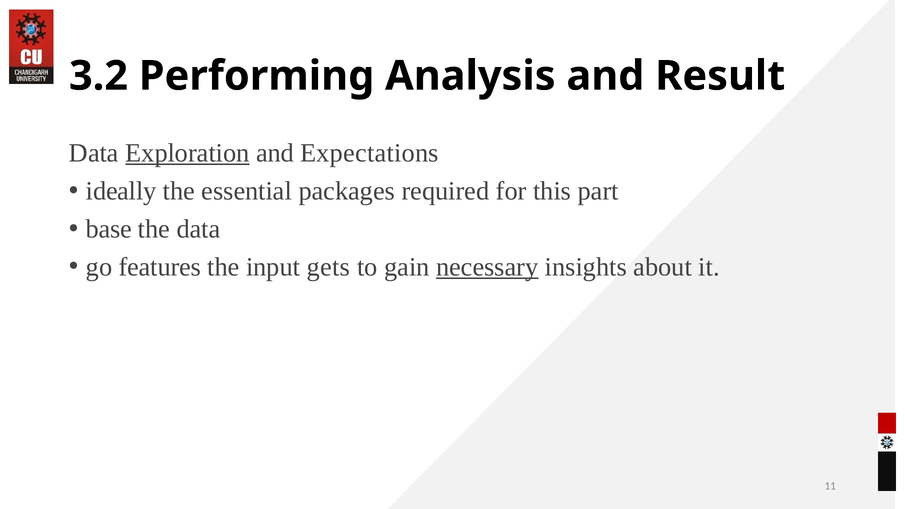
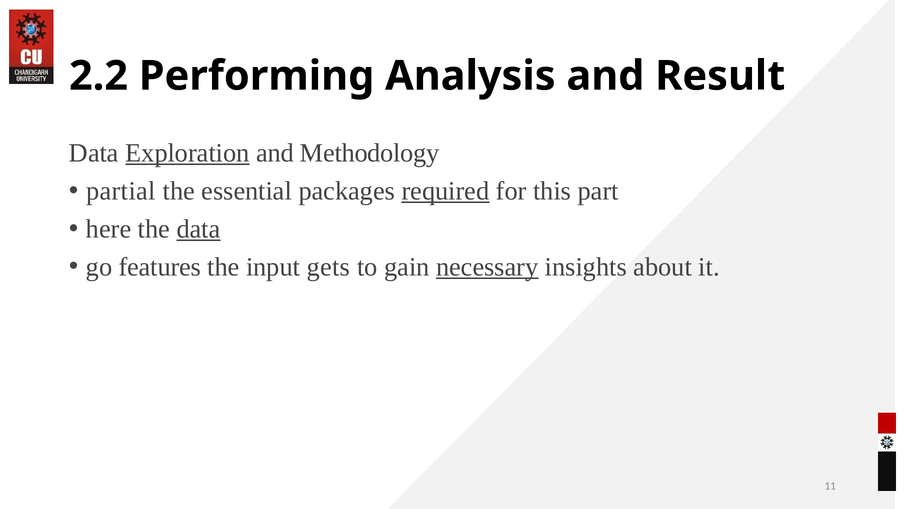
3.2: 3.2 -> 2.2 (99, 76)
Expectations: Expectations -> Methodology (370, 153)
ideally: ideally -> partial (121, 191)
required underline: none -> present (445, 191)
base: base -> here (109, 229)
data underline: none -> present (198, 229)
